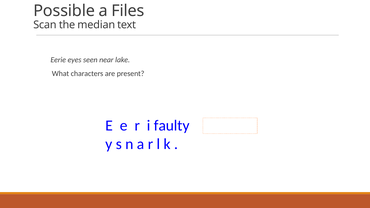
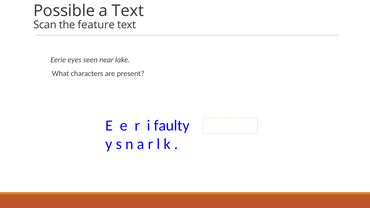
a Files: Files -> Text (128, 11)
median: median -> feature (96, 25)
